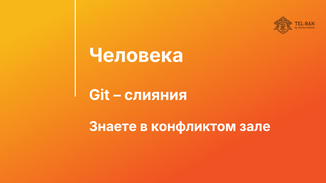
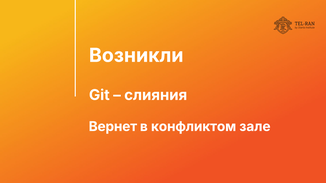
Человека: Человека -> Возникли (136, 56)
Знаете: Знаете -> Вернет (113, 127)
